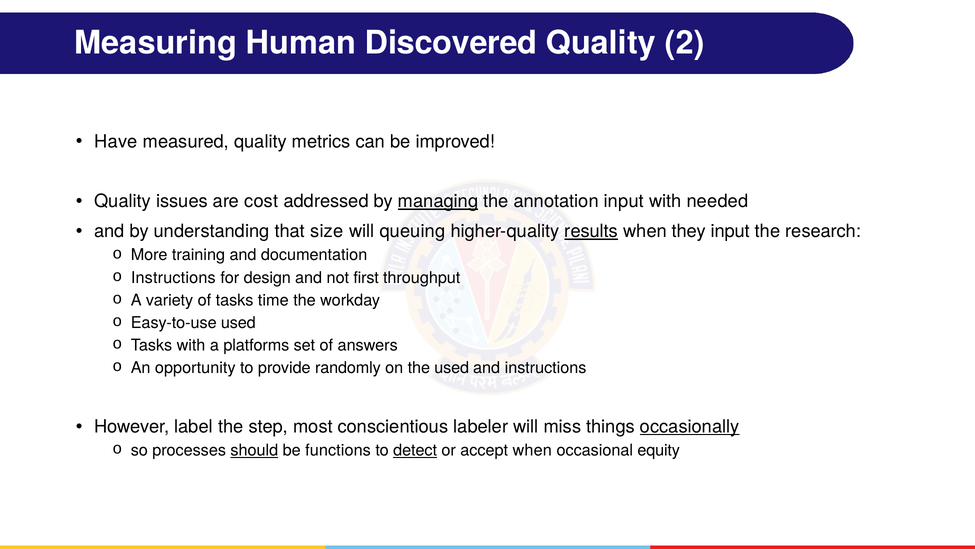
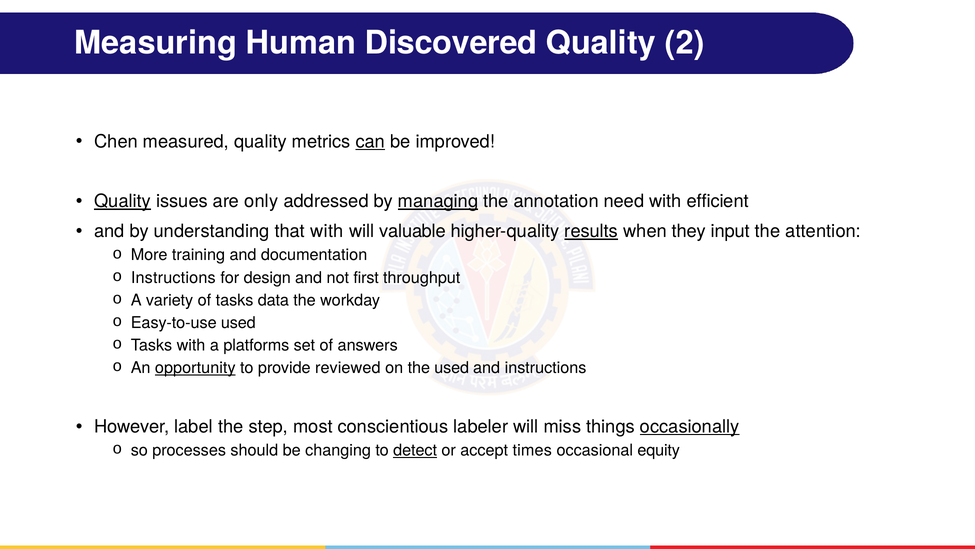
Have: Have -> Chen (116, 141)
can underline: none -> present (370, 141)
Quality underline: none -> present (123, 201)
cost: cost -> only (261, 201)
annotation input: input -> need (624, 201)
needed: needed -> efficient (718, 201)
that size: size -> with (327, 231)
queuing: queuing -> valuable (413, 231)
research: research -> attention (823, 231)
time: time -> data (273, 300)
opportunity underline: none -> present (195, 368)
randomly: randomly -> reviewed (348, 368)
should underline: present -> none (254, 450)
functions: functions -> changing (338, 450)
accept when: when -> times (532, 450)
